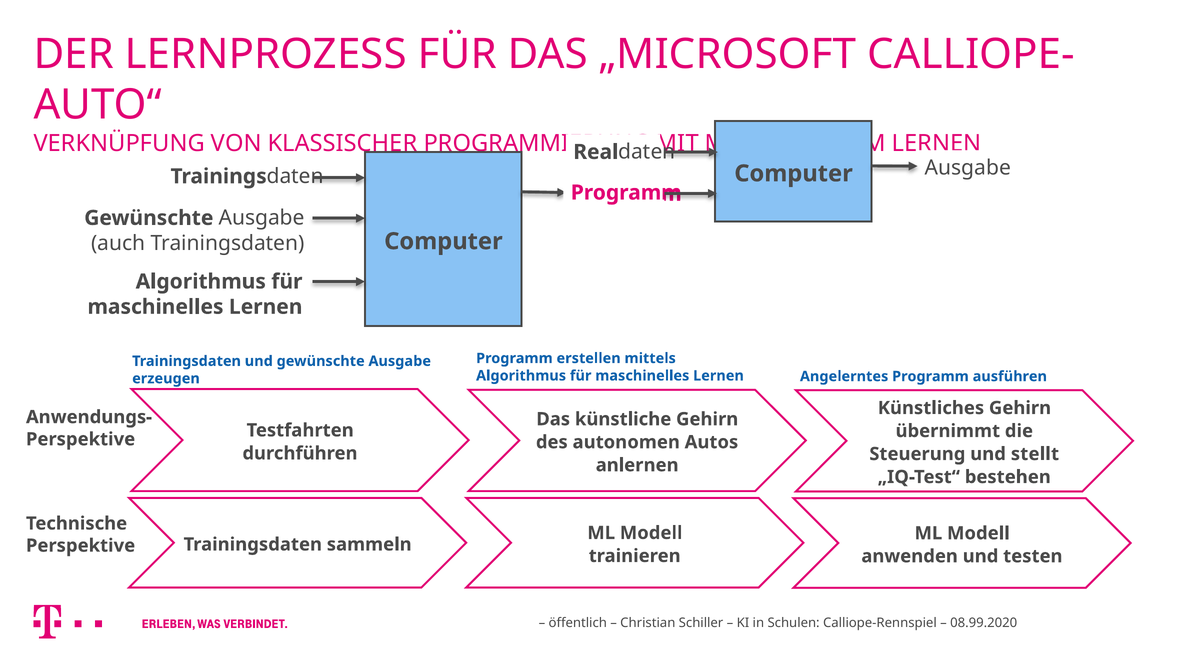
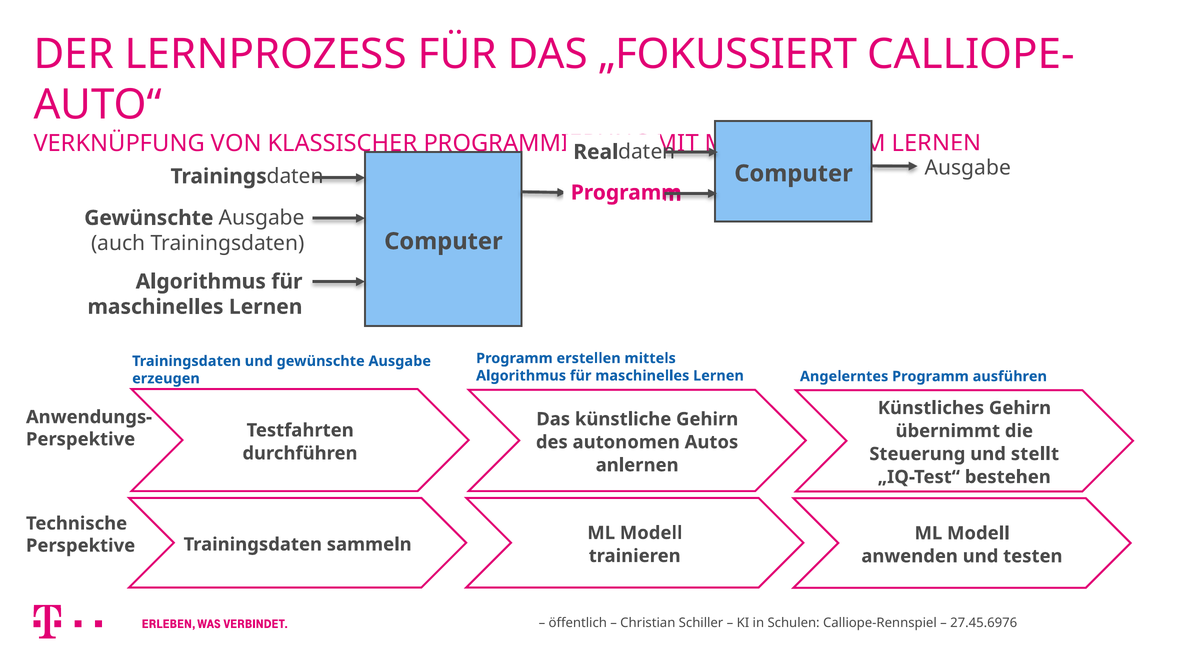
„MICROSOFT: „MICROSOFT -> „FOKUSSIERT (728, 54)
08.99.2020: 08.99.2020 -> 27.45.6976 (984, 623)
